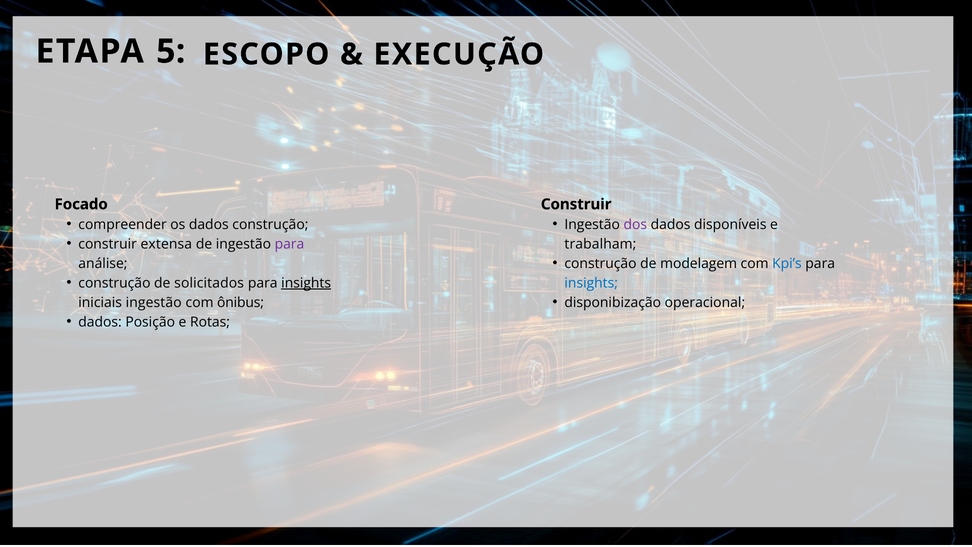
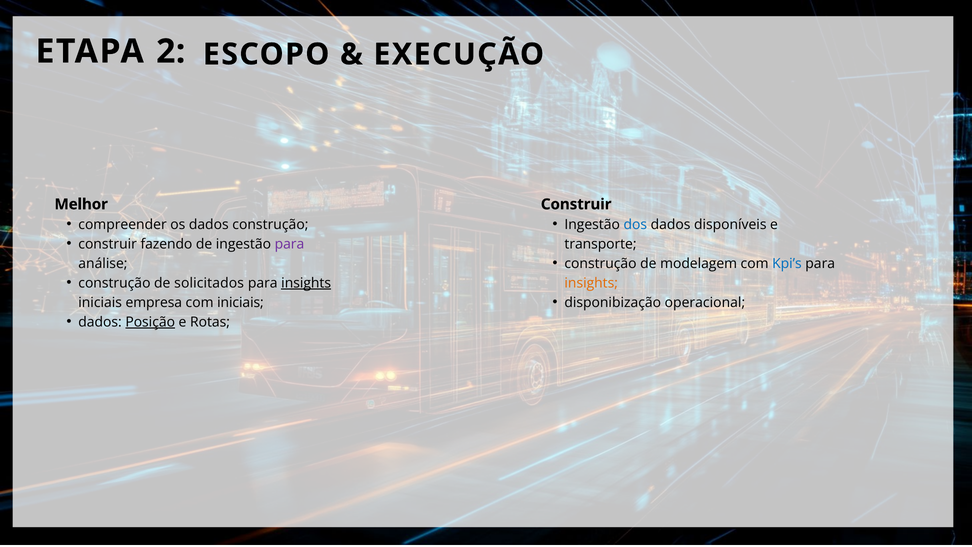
5: 5 -> 2 (171, 51)
Focado: Focado -> Melhor (81, 204)
dos colour: purple -> blue (635, 224)
extensa: extensa -> fazendo (166, 244)
trabalham: trabalham -> transporte (601, 244)
insights colour: blue -> orange (591, 283)
iniciais ingestão: ingestão -> empresa (154, 302)
com ônibus: ônibus -> iniciais (240, 302)
Posição underline: none -> present (150, 322)
